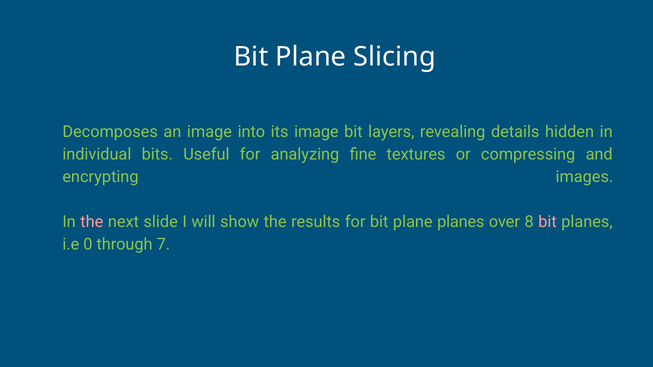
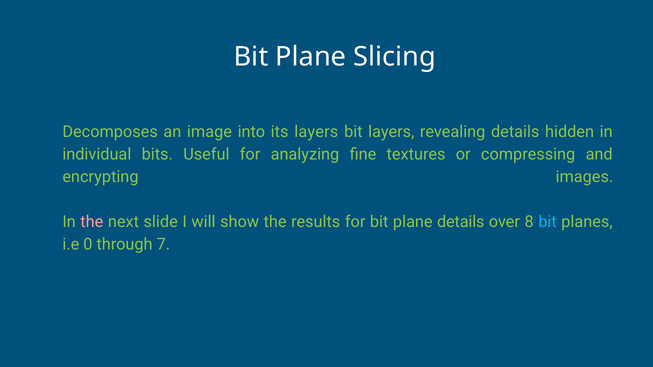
its image: image -> layers (316, 132)
plane planes: planes -> details (461, 222)
bit colour: pink -> light blue (548, 222)
